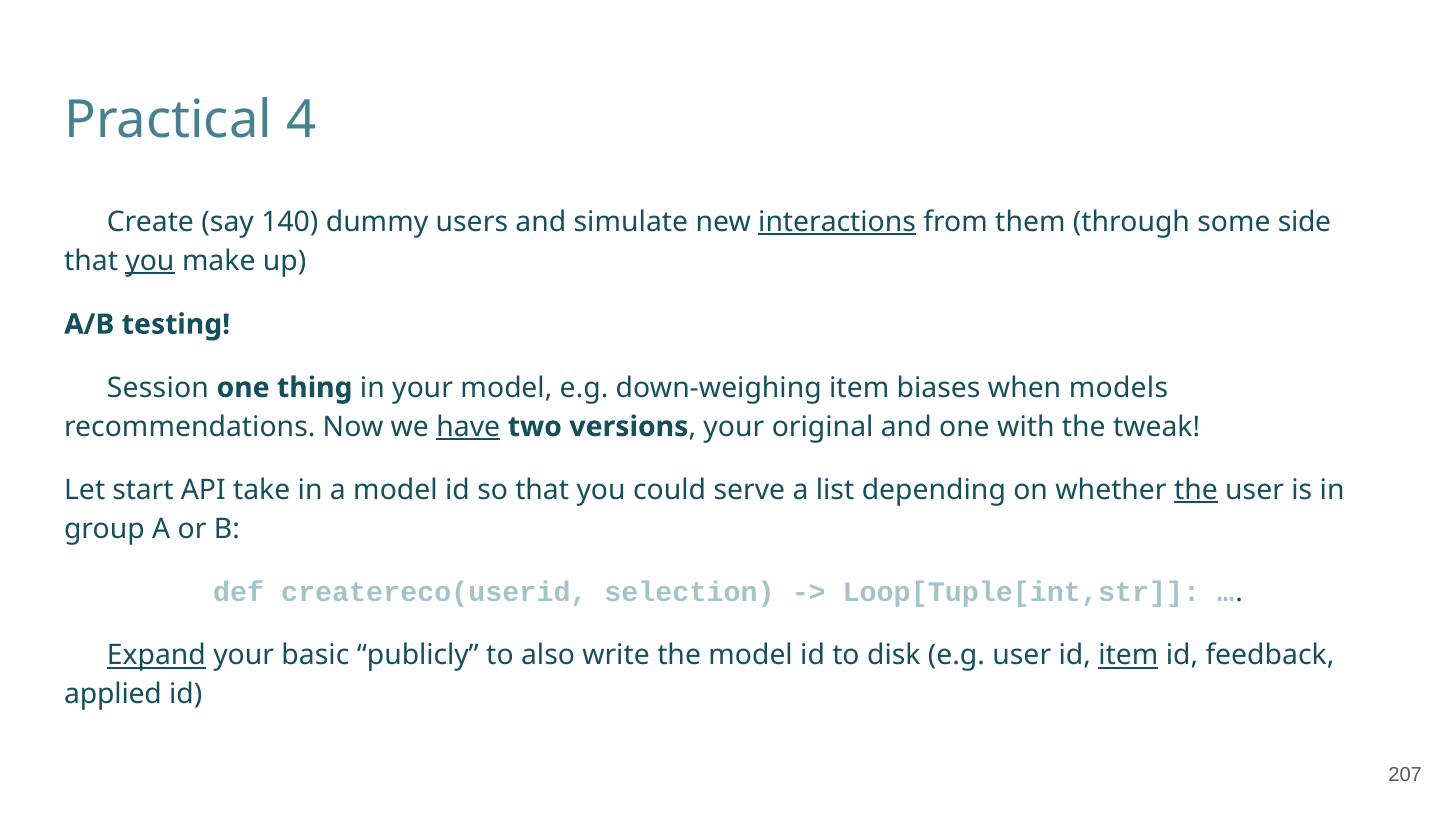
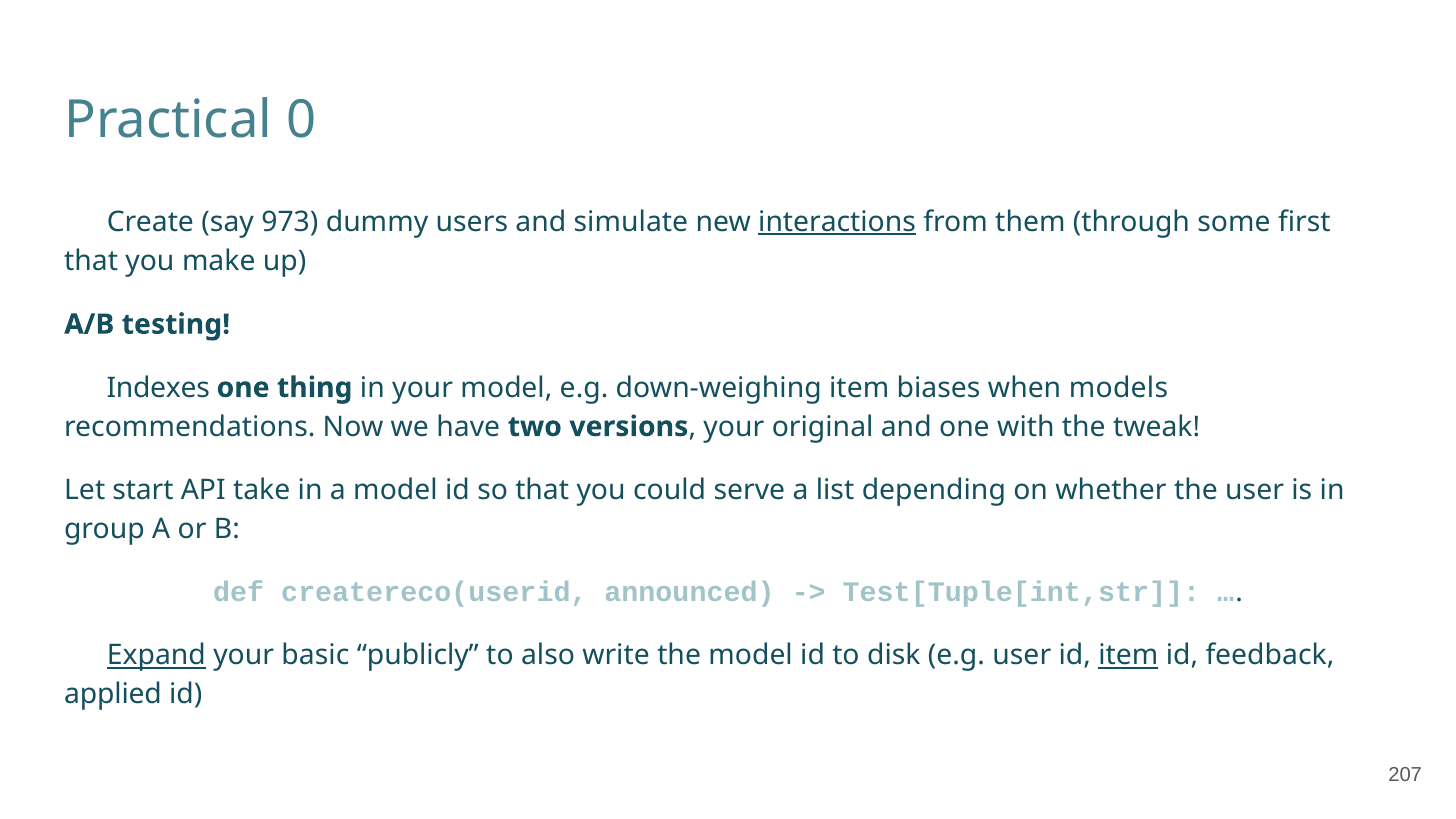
4: 4 -> 0 (301, 121)
140: 140 -> 973 (290, 222)
side: side -> first (1304, 222)
you underline: present -> none (150, 261)
Session: Session -> Indexes (158, 388)
have underline: present -> none (468, 427)
the underline: present -> none (1196, 490)
selection: selection -> announced (689, 592)
Loop[Tuple[int,str: Loop[Tuple[int,str -> Test[Tuple[int,str (1021, 592)
